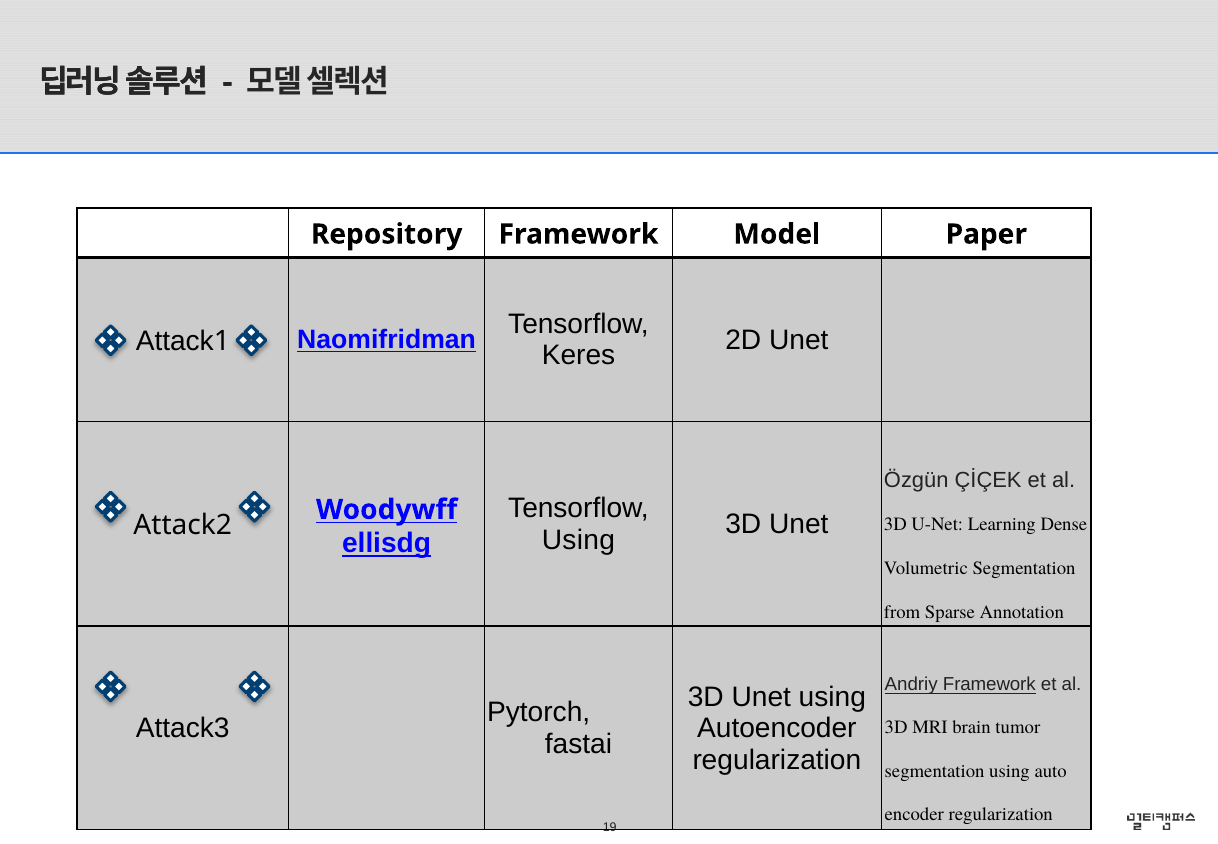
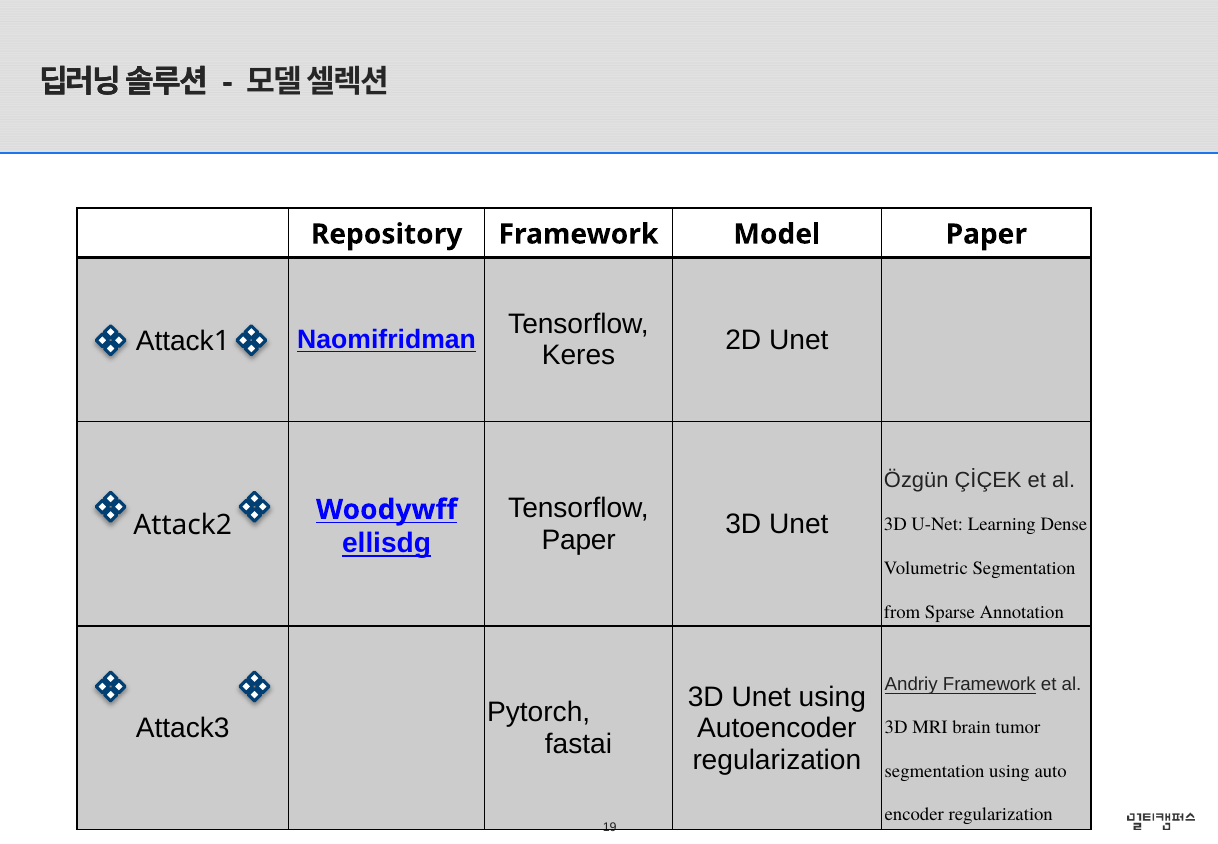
Using: Using -> Paper (579, 540)
